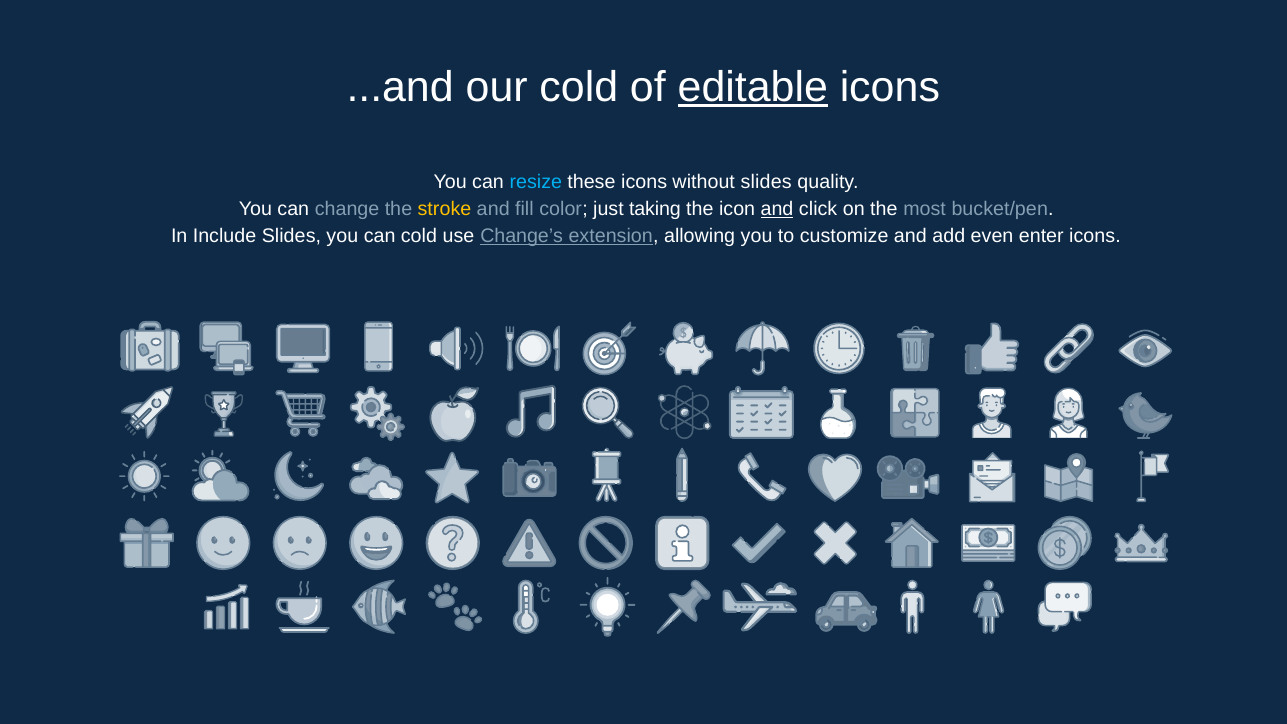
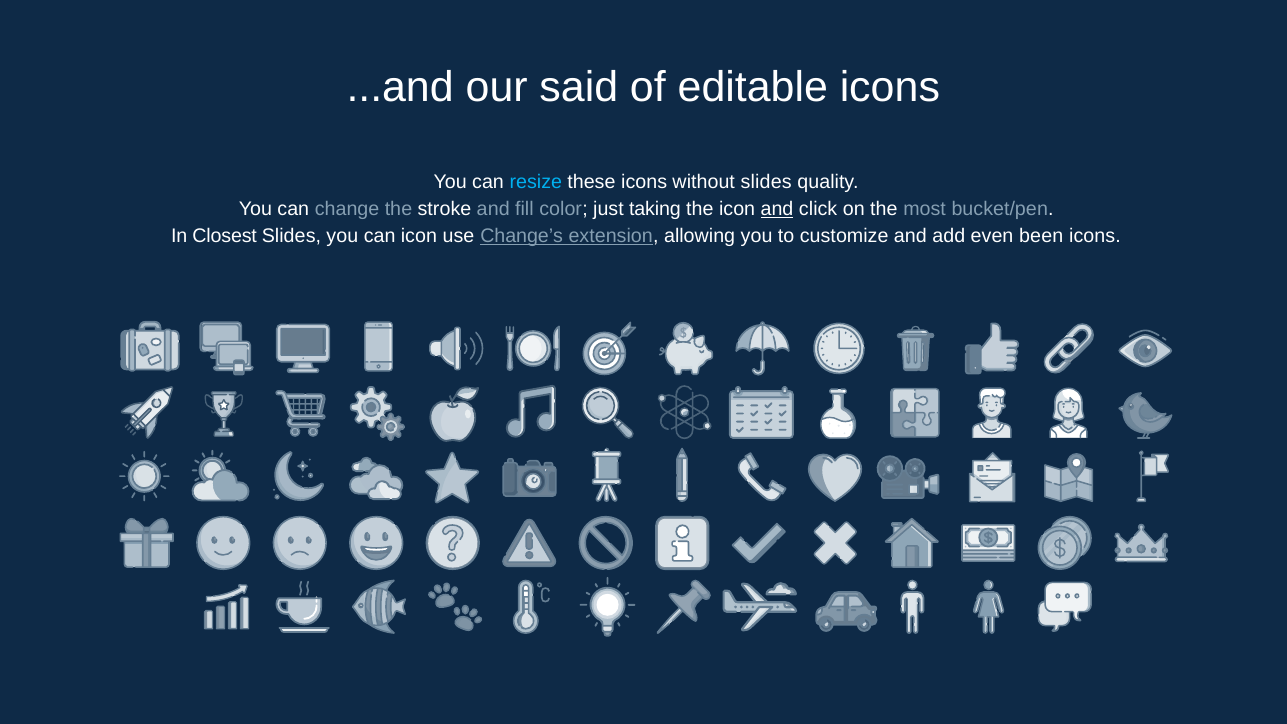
our cold: cold -> said (579, 87)
editable underline: present -> none (753, 87)
stroke colour: yellow -> white (444, 209)
Include: Include -> Closest (225, 236)
can cold: cold -> icon (419, 236)
enter: enter -> been (1041, 236)
